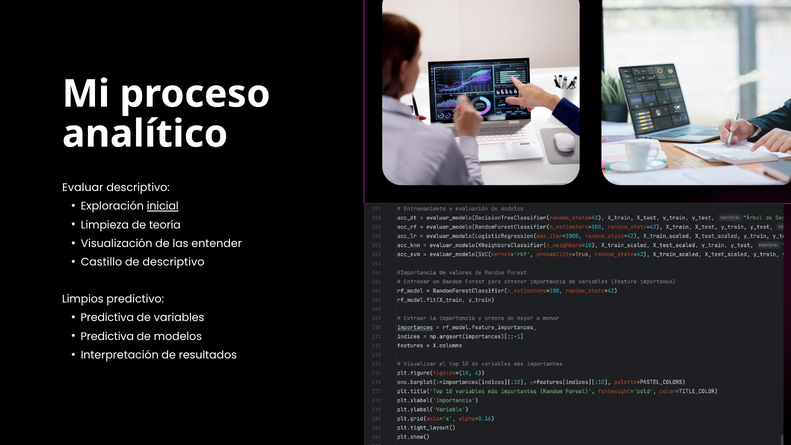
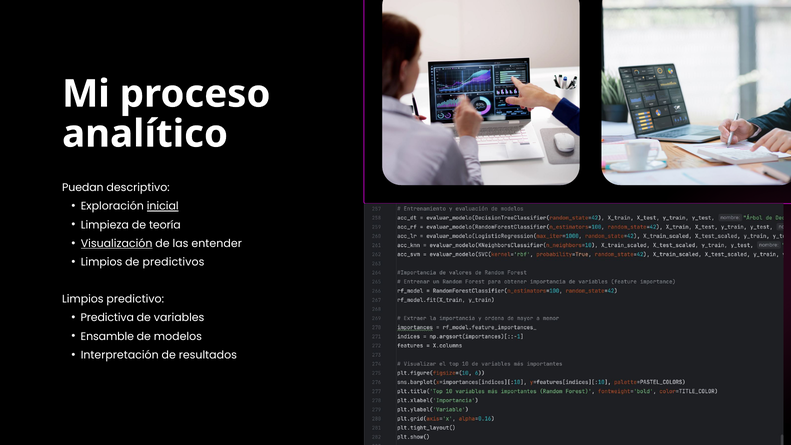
Evaluar: Evaluar -> Puedan (83, 188)
Visualización underline: none -> present (117, 244)
Castillo: Castillo -> Limpios (102, 262)
de descriptivo: descriptivo -> predictivos (173, 262)
Predictiva: Predictiva -> Ensamble (107, 336)
